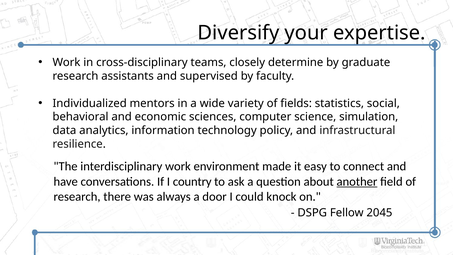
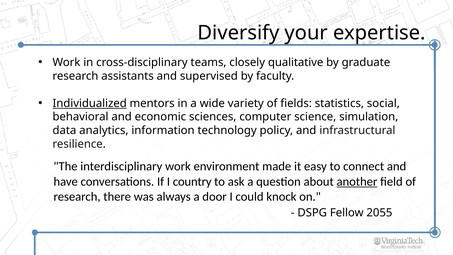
determine: determine -> qualitative (296, 62)
Individualized underline: none -> present (90, 103)
2045: 2045 -> 2055 (379, 213)
